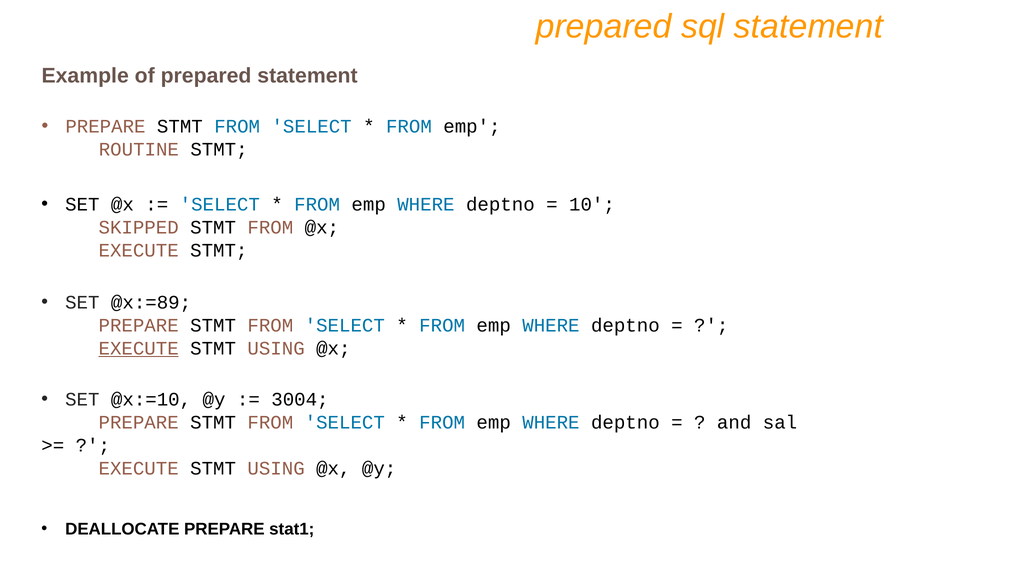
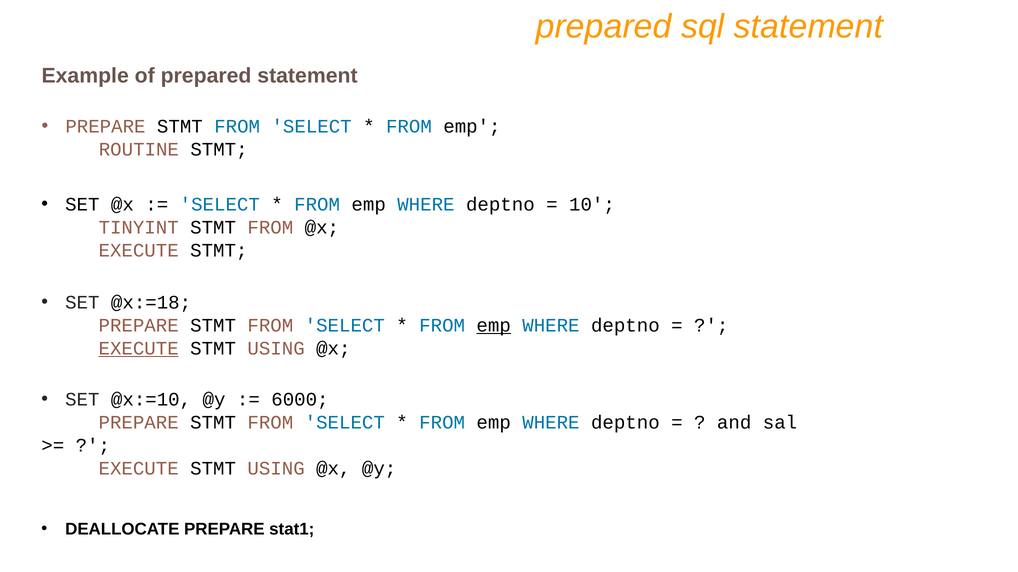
SKIPPED: SKIPPED -> TINYINT (139, 228)
@x:=89: @x:=89 -> @x:=18 (151, 303)
emp underline: none -> present (494, 326)
3004: 3004 -> 6000 (300, 400)
